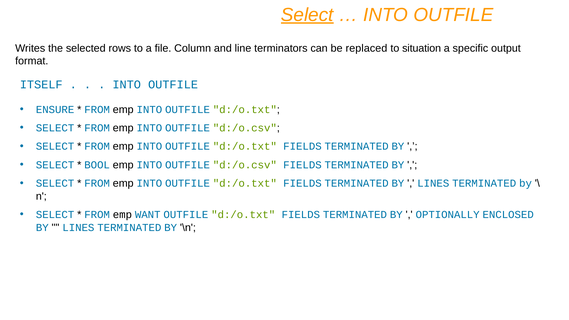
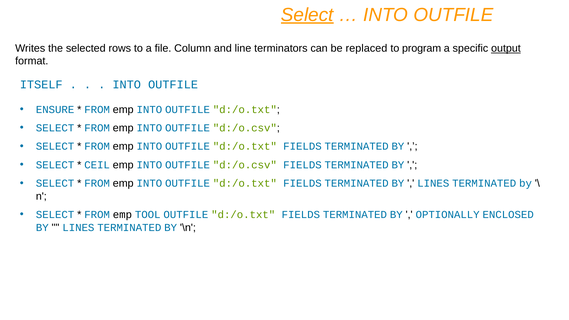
situation: situation -> program (422, 48)
output underline: none -> present (506, 48)
BOOL: BOOL -> CEIL (97, 165)
WANT: WANT -> TOOL (148, 215)
